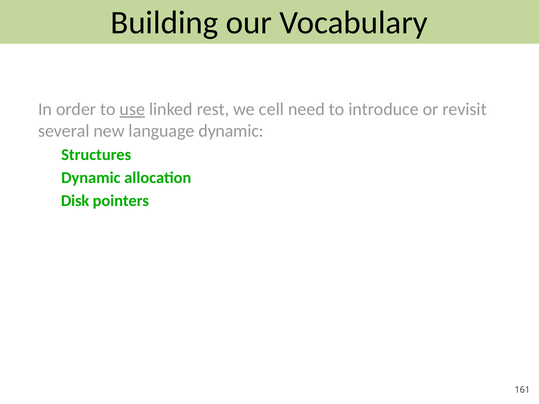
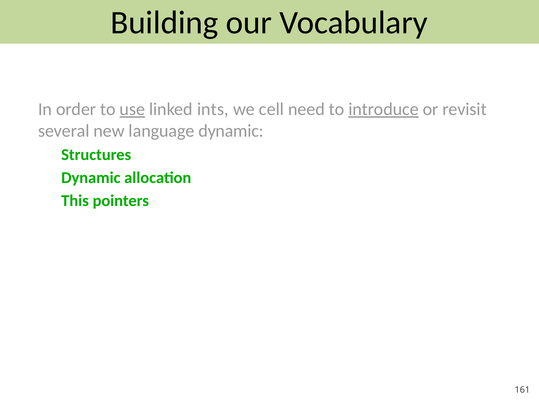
rest: rest -> ints (213, 109)
introduce underline: none -> present (384, 109)
Disk: Disk -> This (75, 201)
